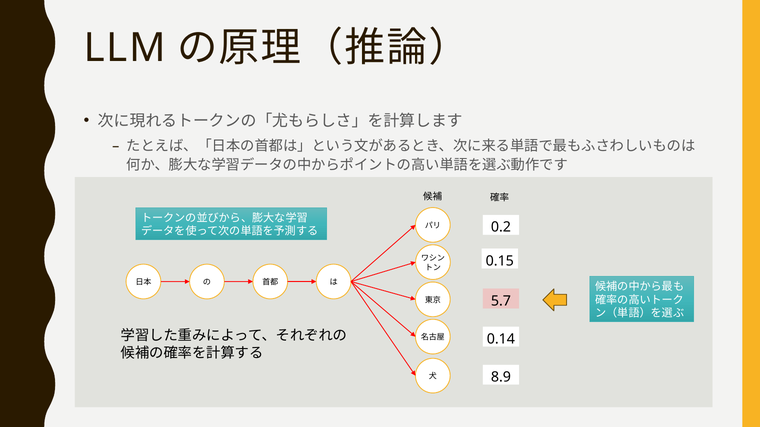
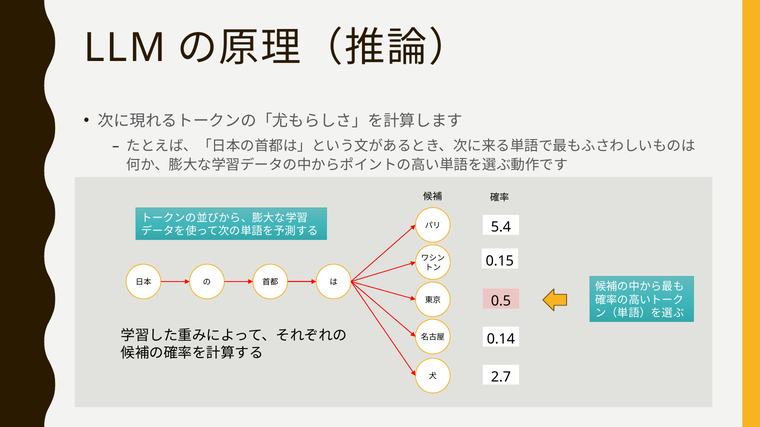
0.2: 0.2 -> 5.4 (501, 228)
5.7: 5.7 -> 0.5 (501, 301)
8.9: 8.9 -> 2.7 (501, 378)
